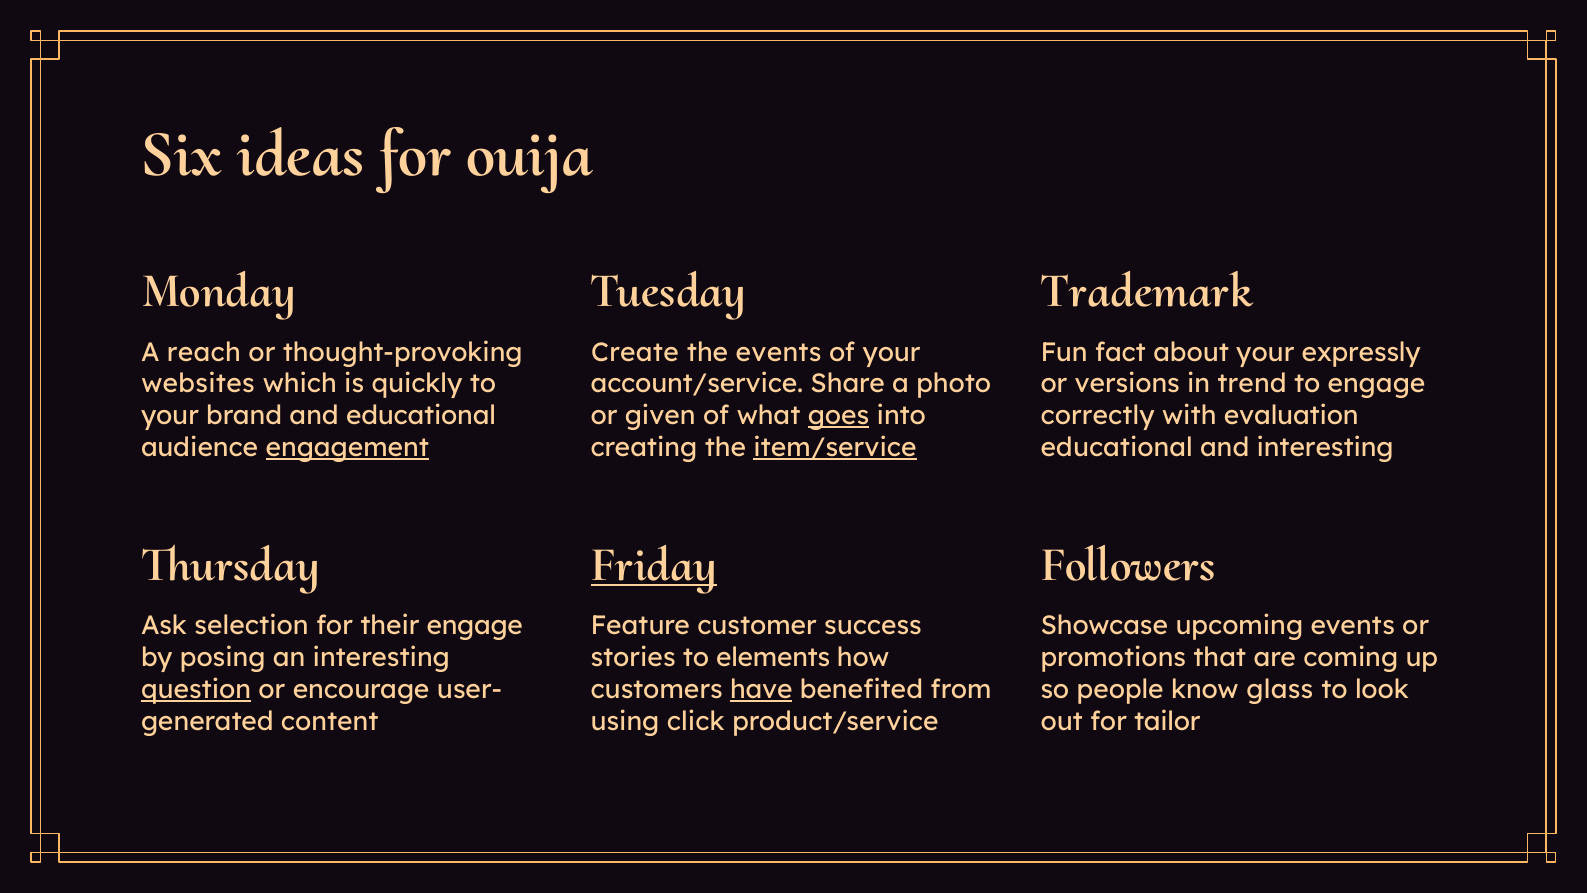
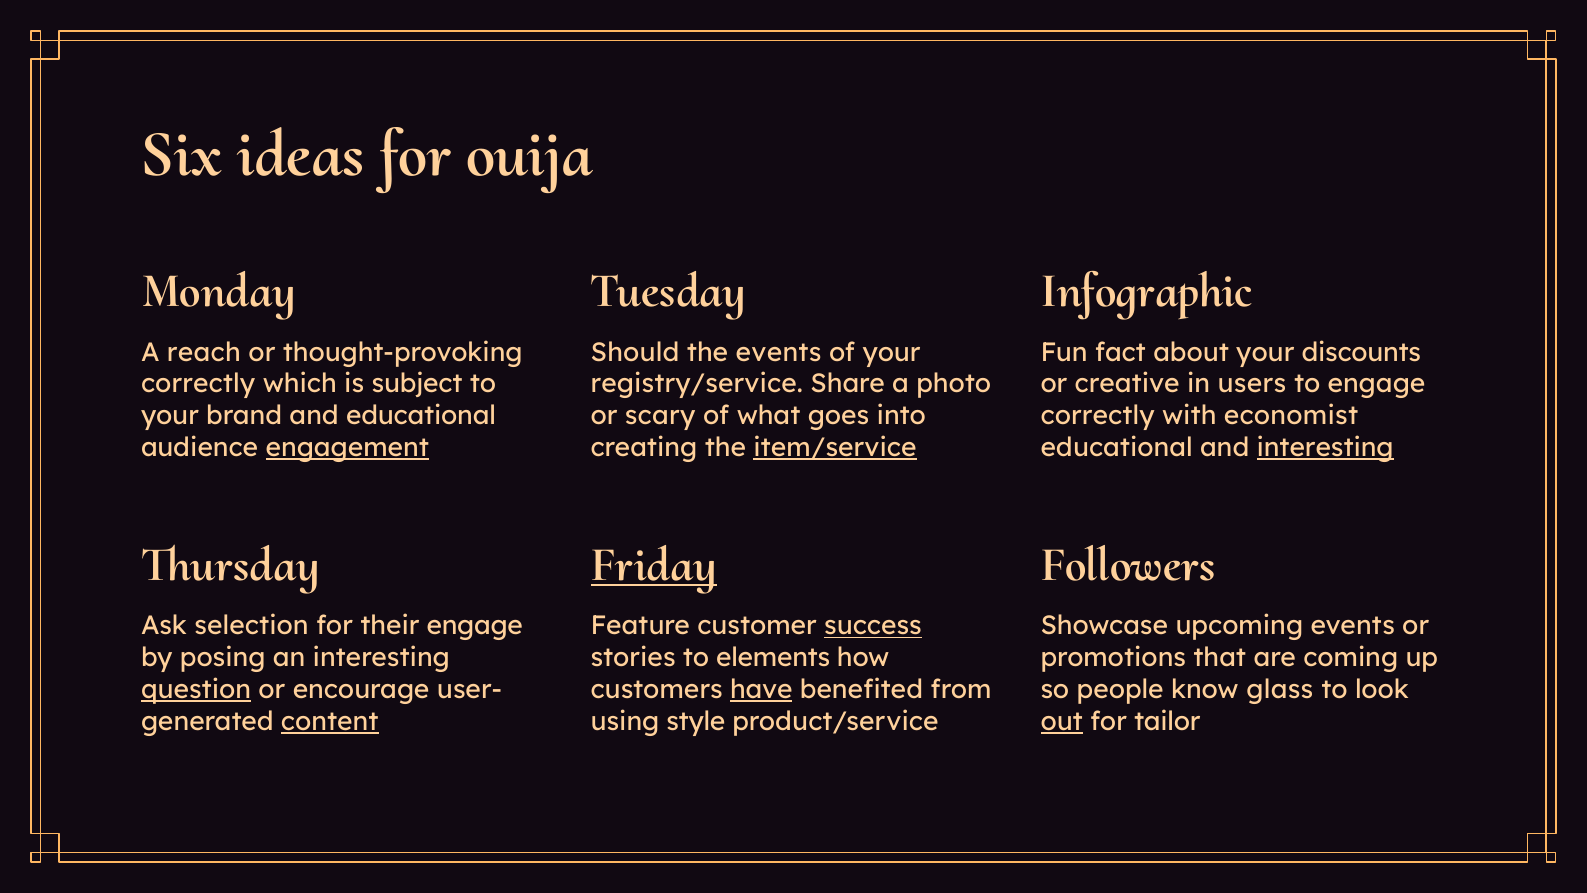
Trademark: Trademark -> Infographic (1147, 290)
Create: Create -> Should (635, 352)
expressly: expressly -> discounts (1361, 352)
websites: websites -> correctly (198, 384)
quickly: quickly -> subject (417, 384)
account/service: account/service -> registry/service (697, 384)
versions: versions -> creative (1127, 384)
trend: trend -> users (1252, 384)
given: given -> scary (660, 416)
goes underline: present -> none (839, 416)
evaluation: evaluation -> economist (1291, 416)
interesting underline: none -> present (1325, 448)
success underline: none -> present (873, 626)
content underline: none -> present (330, 721)
click: click -> style (696, 721)
out underline: none -> present (1062, 721)
